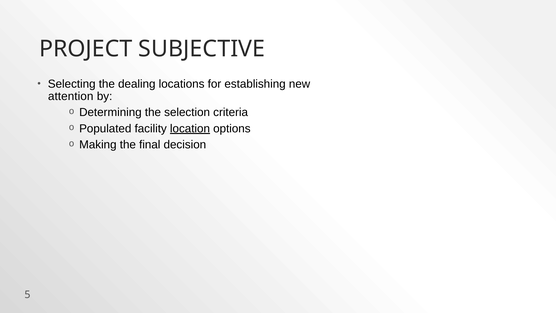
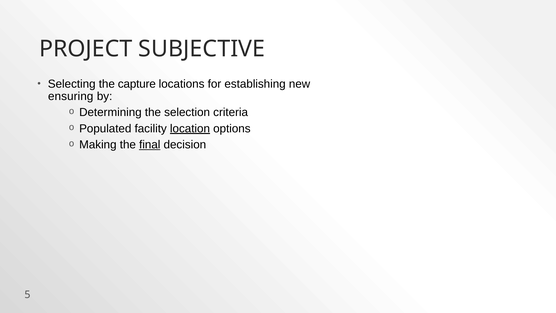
dealing: dealing -> capture (137, 84)
attention: attention -> ensuring (71, 96)
final underline: none -> present (150, 144)
